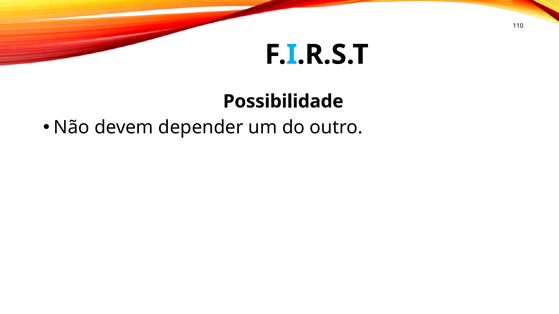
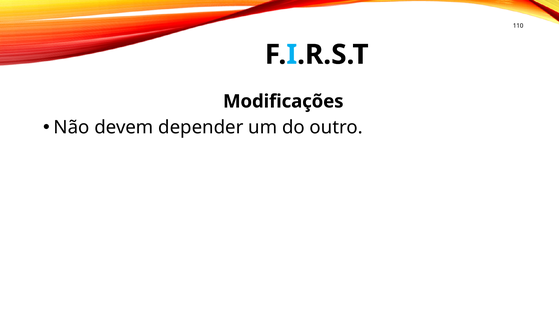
Possibilidade: Possibilidade -> Modificações (283, 102)
